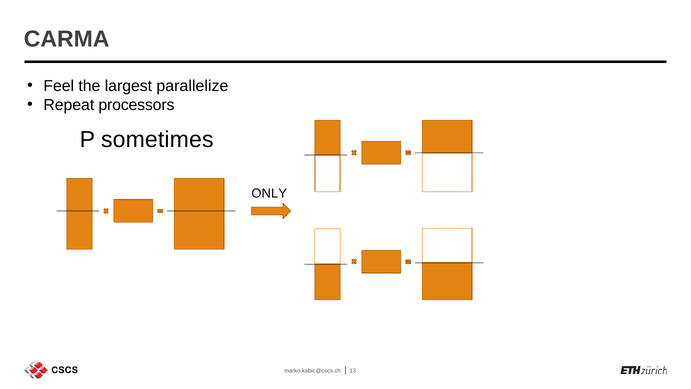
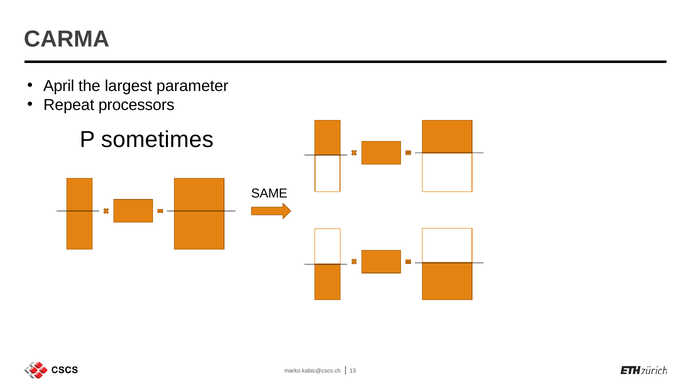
Feel: Feel -> April (59, 86)
parallelize: parallelize -> parameter (192, 86)
ONLY: ONLY -> SAME (269, 193)
